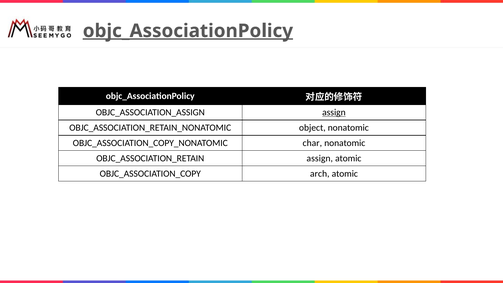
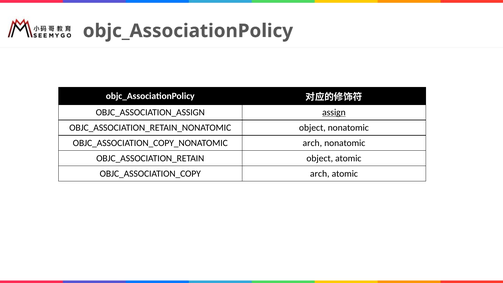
objc_AssociationPolicy underline: present -> none (188, 31)
char: char -> arch (312, 143)
assign: assign -> object (320, 158)
